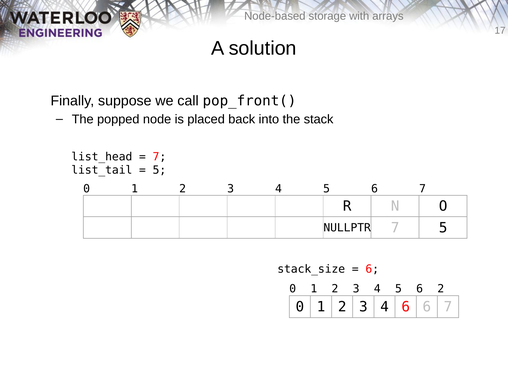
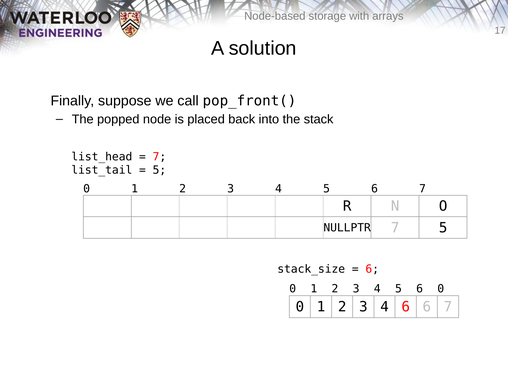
6 2: 2 -> 0 (441, 289)
